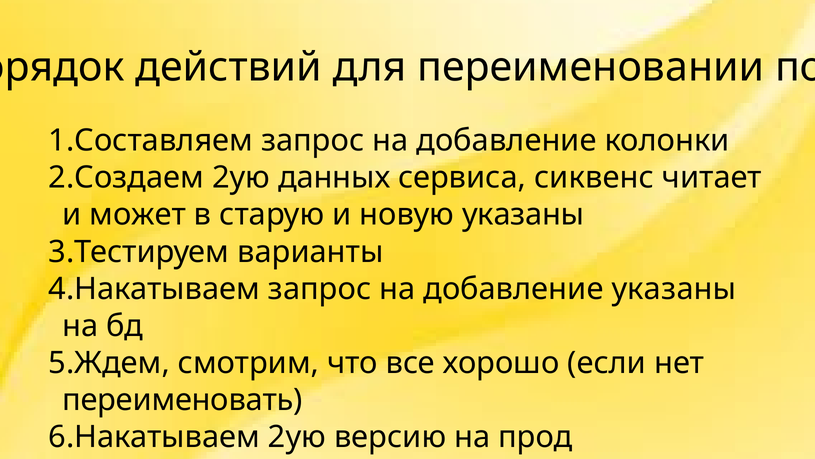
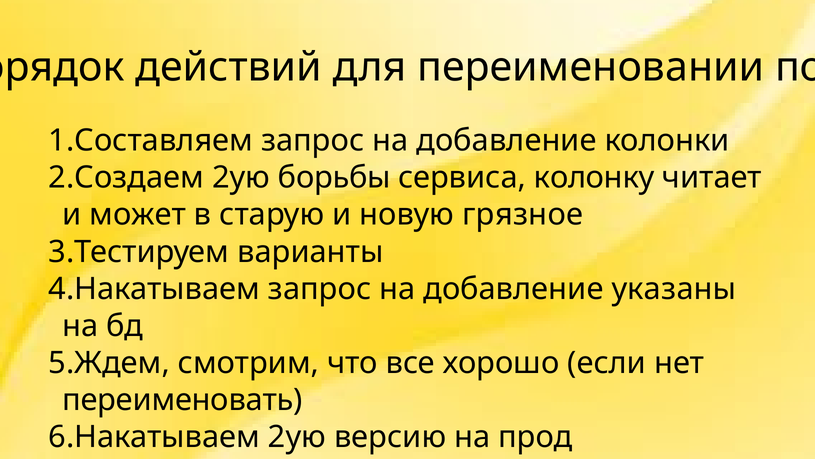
данных: данных -> борьбы (334, 177)
сиквенс: сиквенс -> колонку (594, 177)
новую указаны: указаны -> грязное (523, 215)
